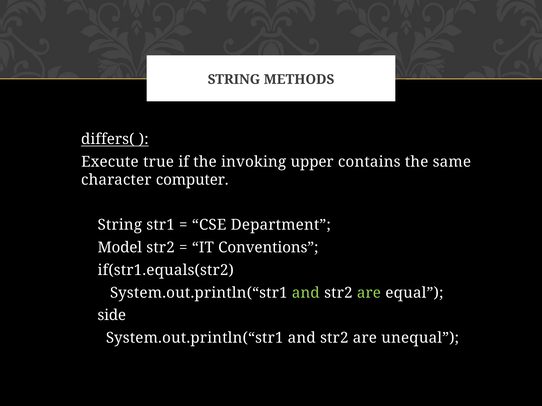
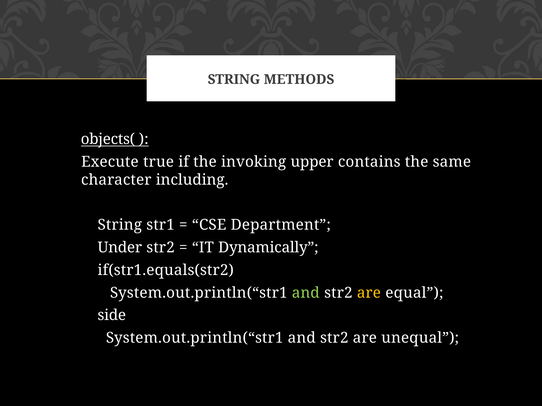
differs(: differs( -> objects( (108, 139)
computer: computer -> including (192, 180)
Model: Model -> Under (120, 248)
Conventions: Conventions -> Dynamically (268, 248)
are colour: light green -> yellow (369, 293)
